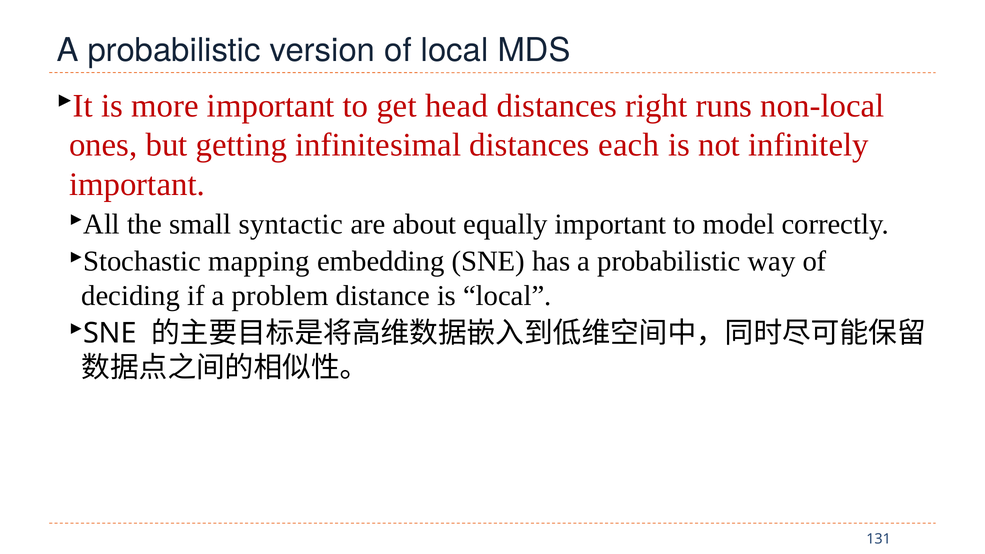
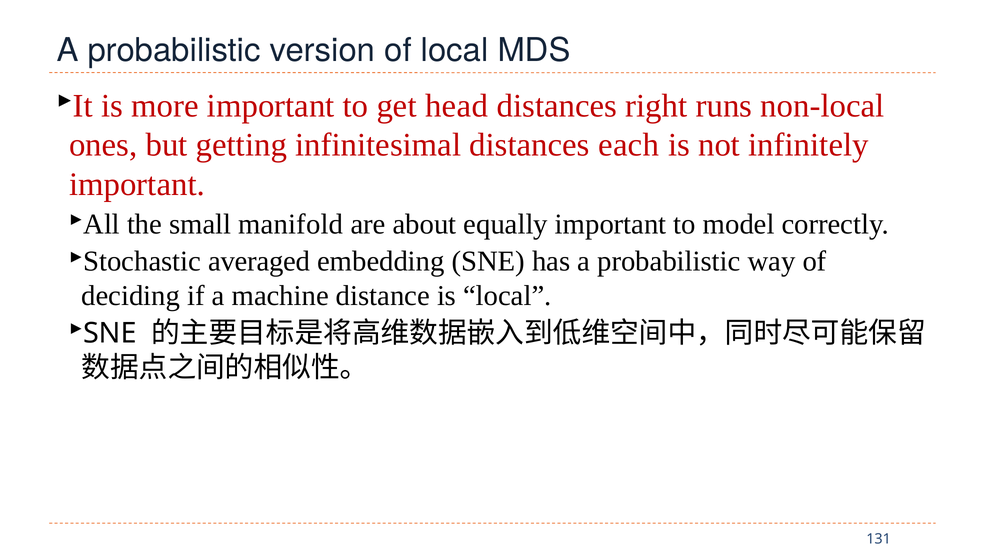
syntactic: syntactic -> manifold (291, 224)
mapping: mapping -> averaged (259, 261)
problem: problem -> machine (280, 296)
